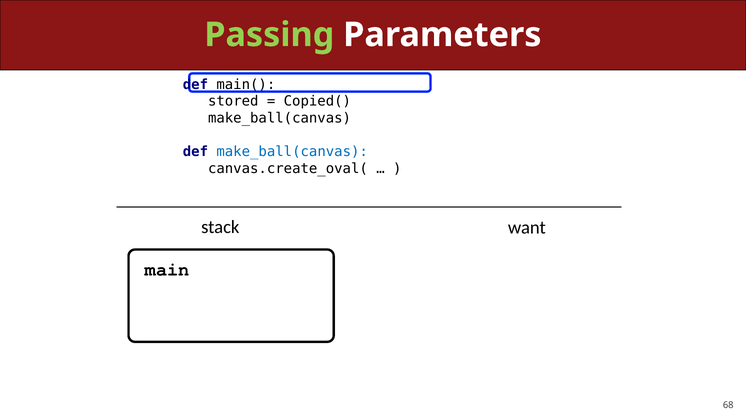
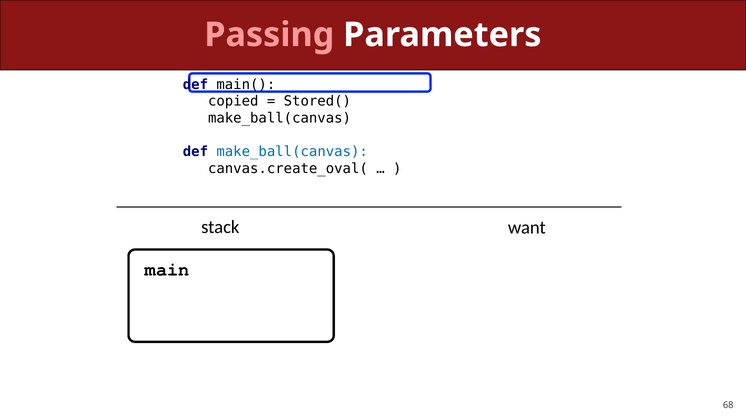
Passing colour: light green -> pink (269, 35)
stored: stored -> copied (233, 101)
Copied(: Copied( -> Stored( (317, 101)
